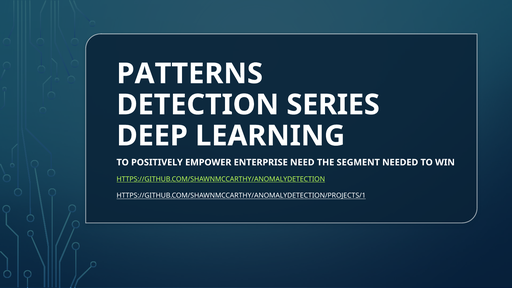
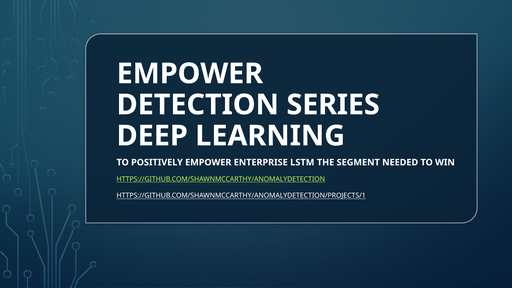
PATTERNS: PATTERNS -> EMPOWER (190, 74)
NEED: NEED -> LSTM (302, 162)
